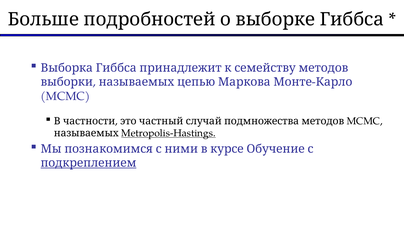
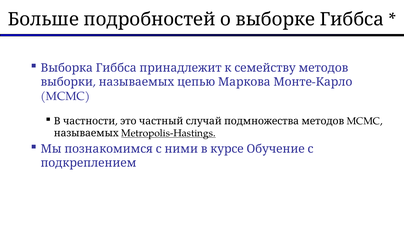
подкреплением underline: present -> none (89, 163)
